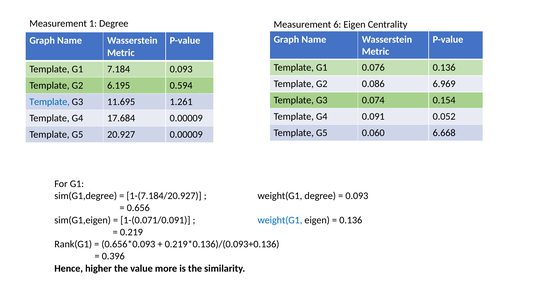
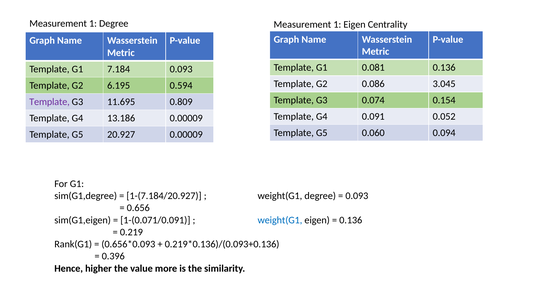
Degree Measurement 6: 6 -> 1 (337, 25)
0.076: 0.076 -> 0.081 (373, 67)
6.969: 6.969 -> 3.045 (444, 84)
Template colour: blue -> purple (50, 102)
1.261: 1.261 -> 0.809 (181, 102)
17.684: 17.684 -> 13.186 (121, 118)
6.668: 6.668 -> 0.094 (444, 133)
